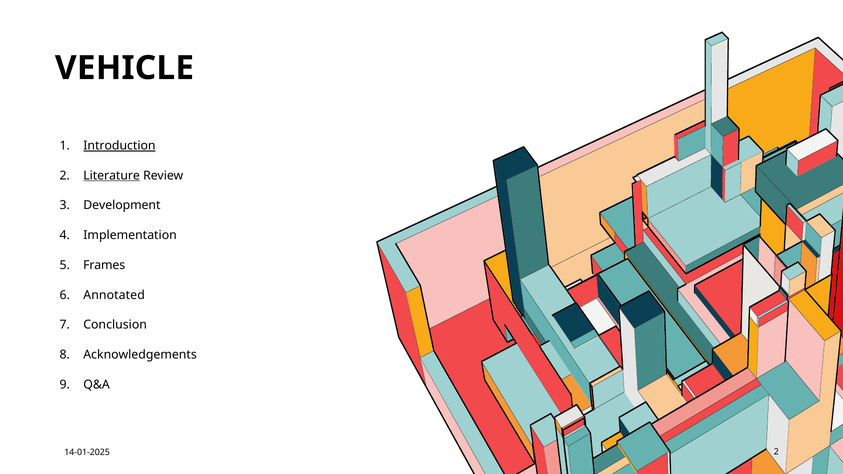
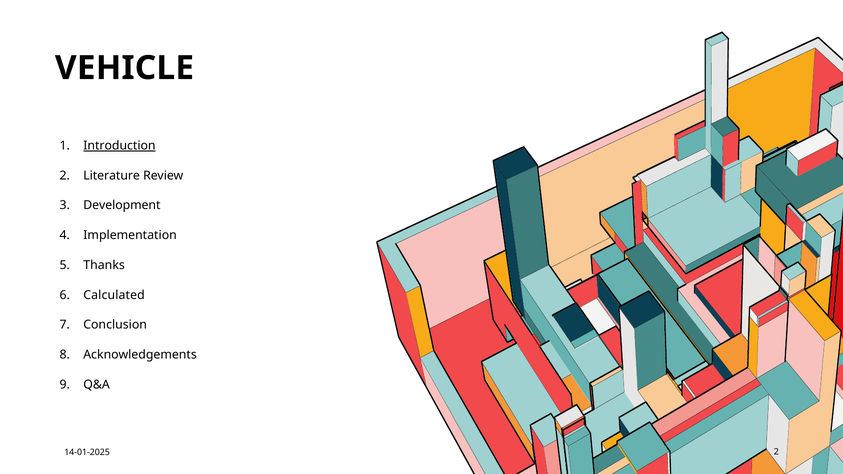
Literature underline: present -> none (112, 176)
Frames: Frames -> Thanks (104, 265)
Annotated: Annotated -> Calculated (114, 295)
